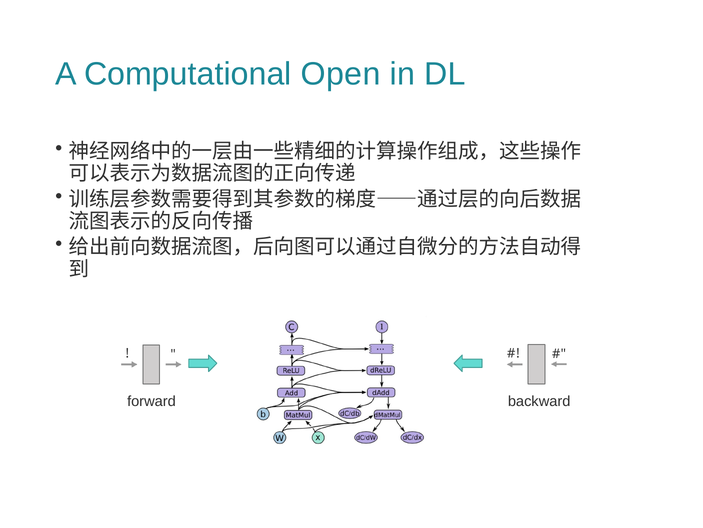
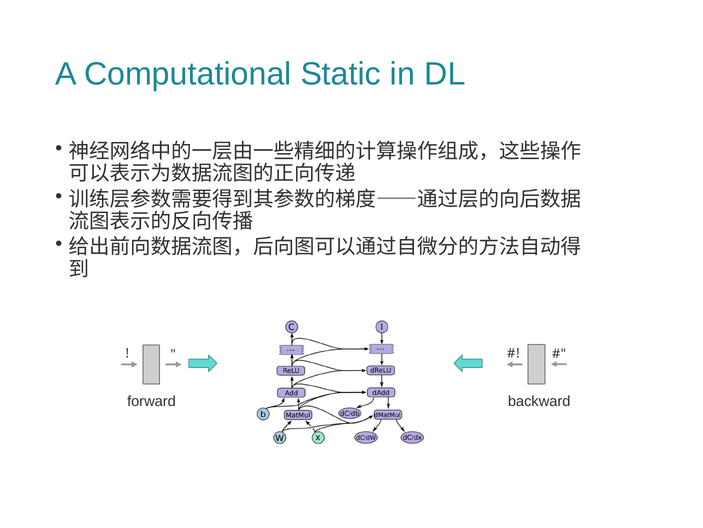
Open: Open -> Static (341, 74)
